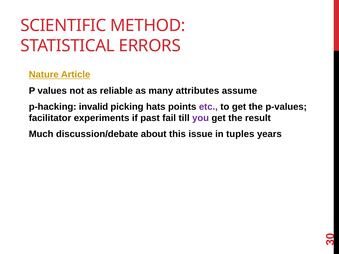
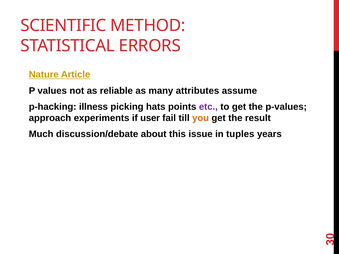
invalid: invalid -> illness (93, 107)
facilitator: facilitator -> approach (50, 118)
past: past -> user (150, 118)
you colour: purple -> orange (201, 118)
